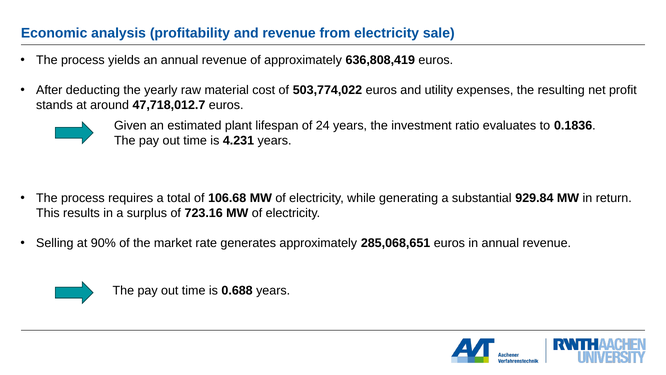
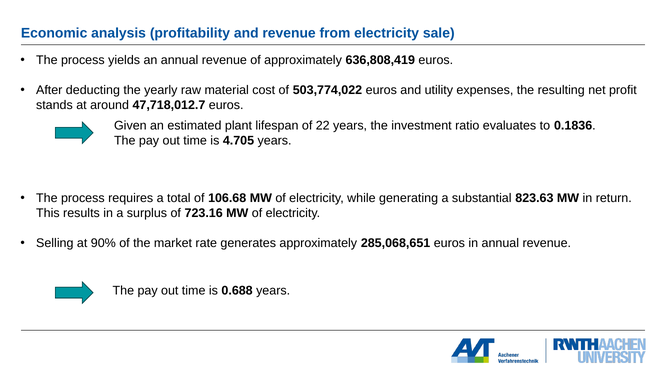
24: 24 -> 22 (323, 126)
4.231: 4.231 -> 4.705 (239, 141)
929.84: 929.84 -> 823.63 (534, 198)
